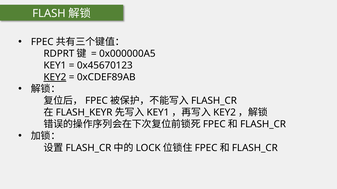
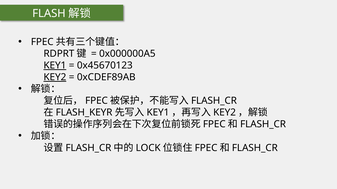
KEY1 underline: none -> present (55, 66)
